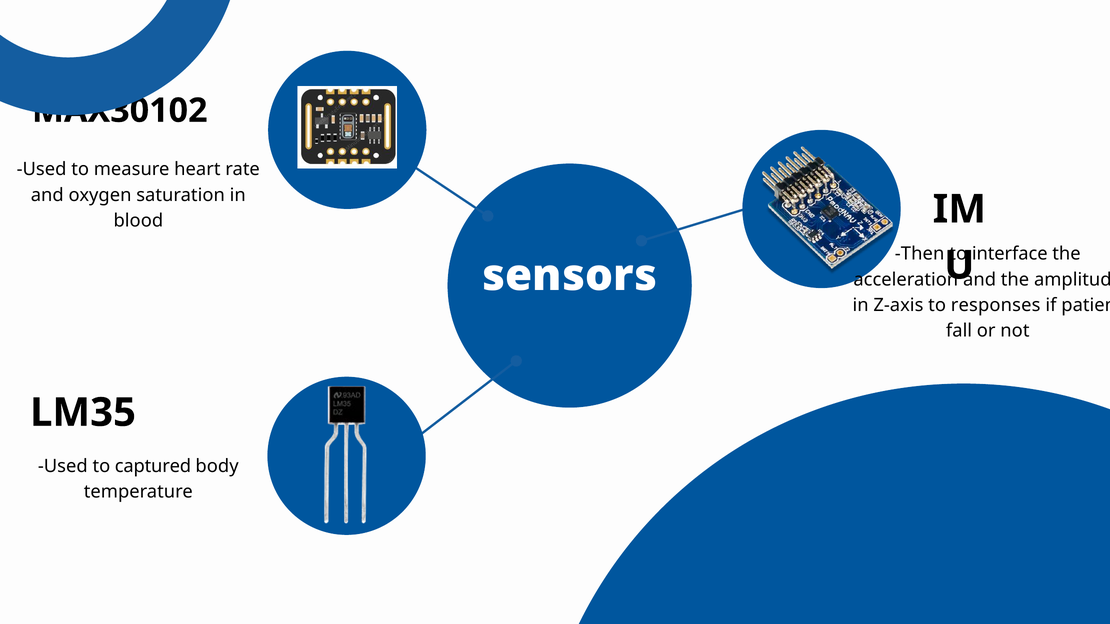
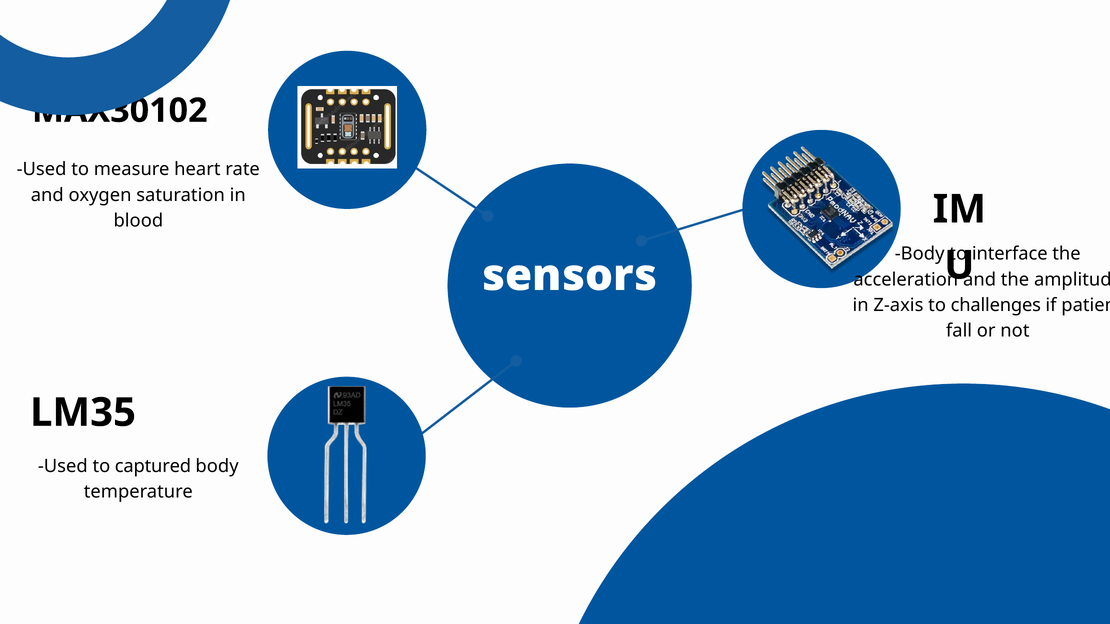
Then: Then -> Body (920, 254)
responses: responses -> challenges (996, 305)
